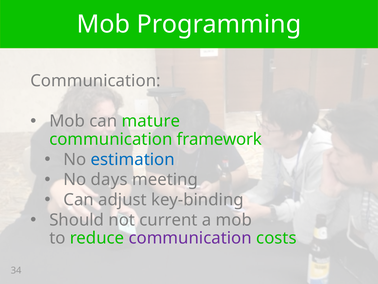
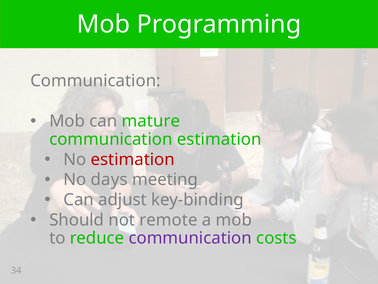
communication framework: framework -> estimation (219, 139)
estimation colour: blue -> red (133, 159)
current: current -> remote (168, 220)
